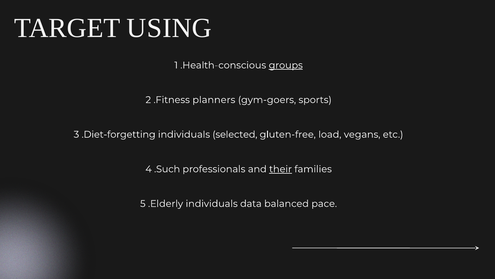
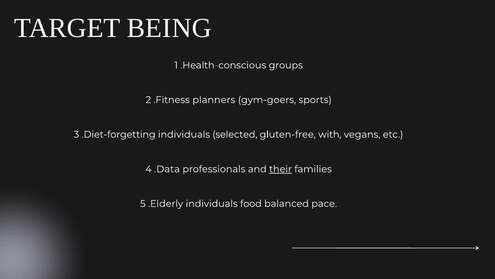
USING: USING -> BEING (169, 28)
groups underline: present -> none (286, 65)
load: load -> with (330, 134)
.Such: .Such -> .Data (167, 169)
data: data -> food (251, 203)
